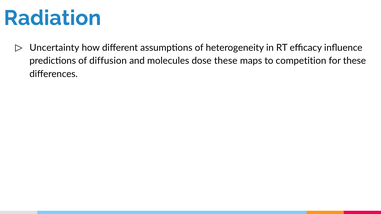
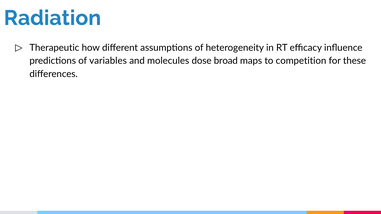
Uncertainty: Uncertainty -> Therapeutic (54, 48)
diffusion: diffusion -> variables (108, 61)
dose these: these -> broad (226, 61)
